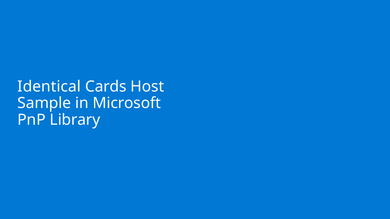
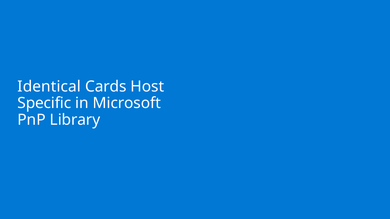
Sample: Sample -> Specific (44, 103)
